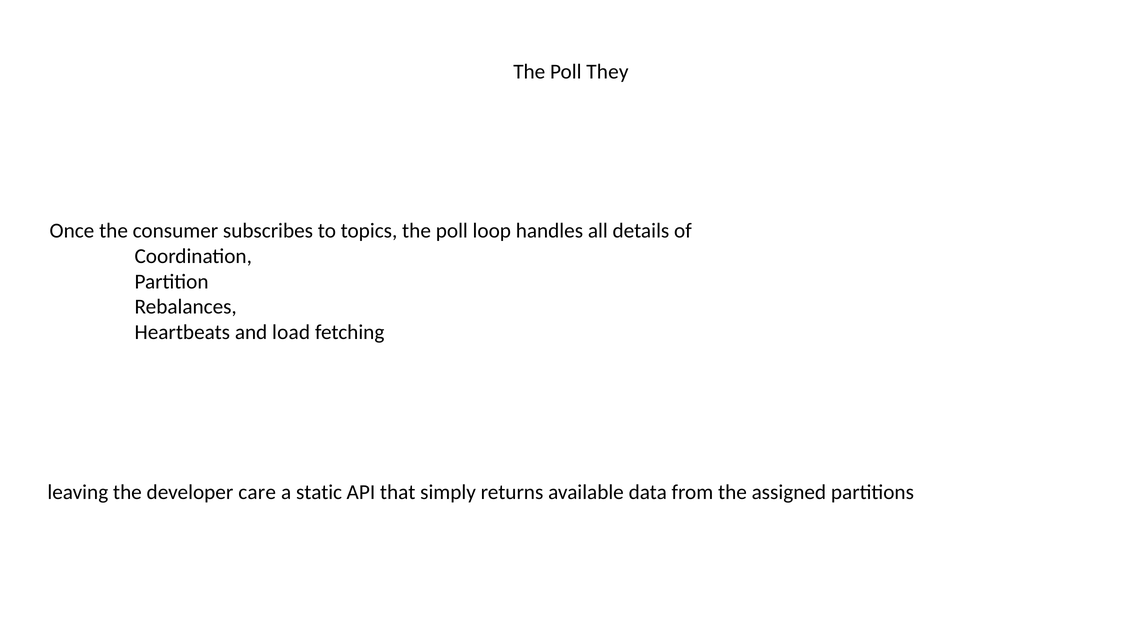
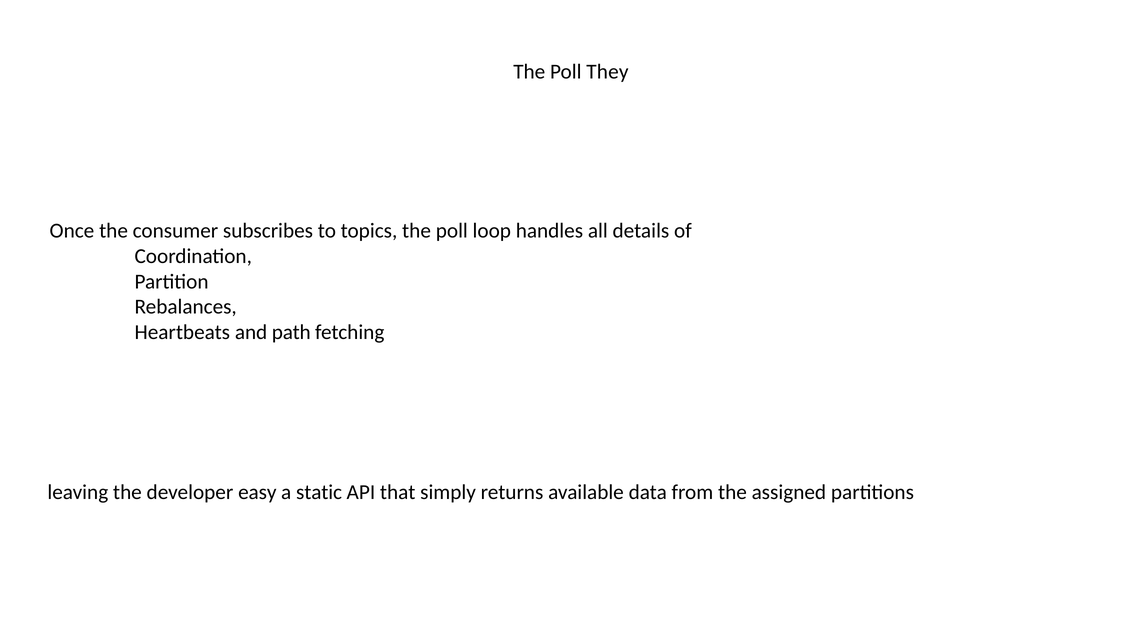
load: load -> path (291, 333)
care: care -> easy (257, 493)
